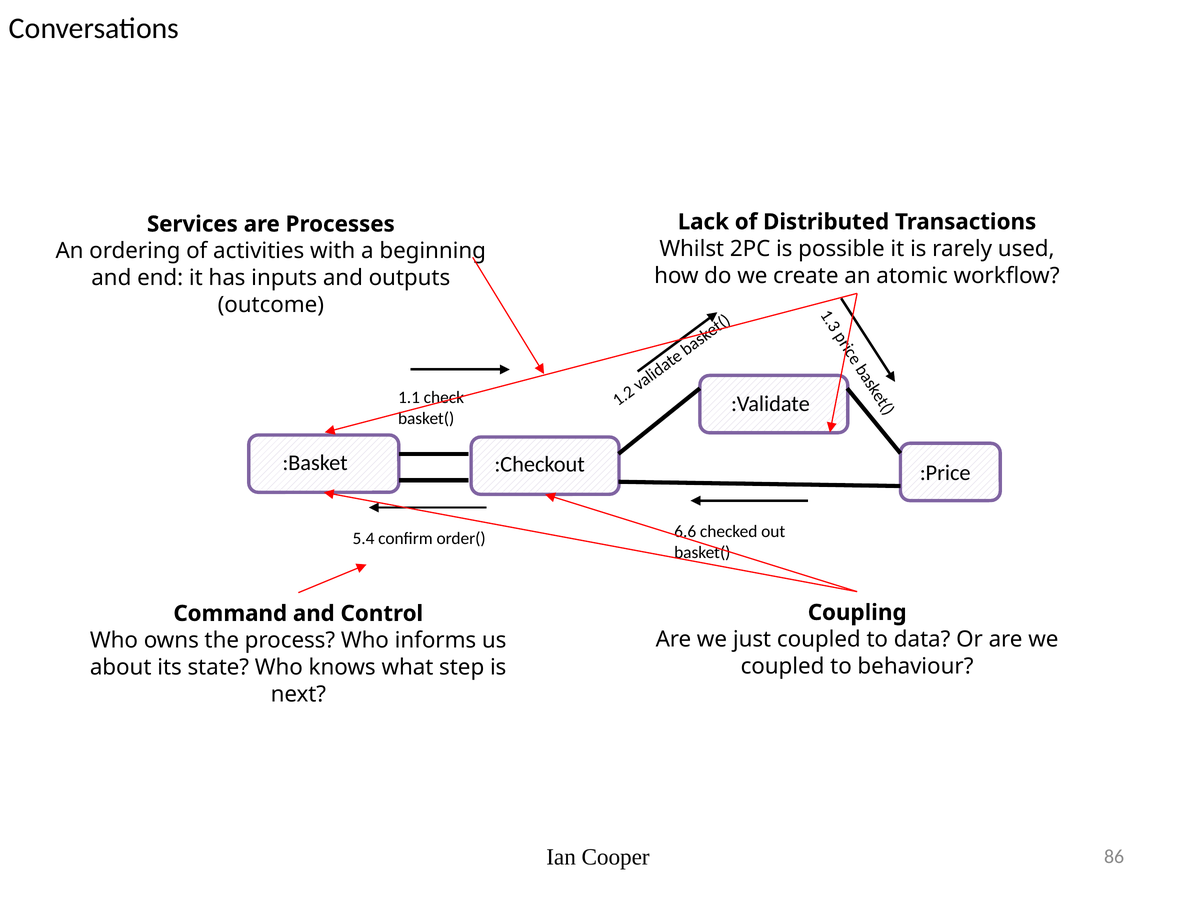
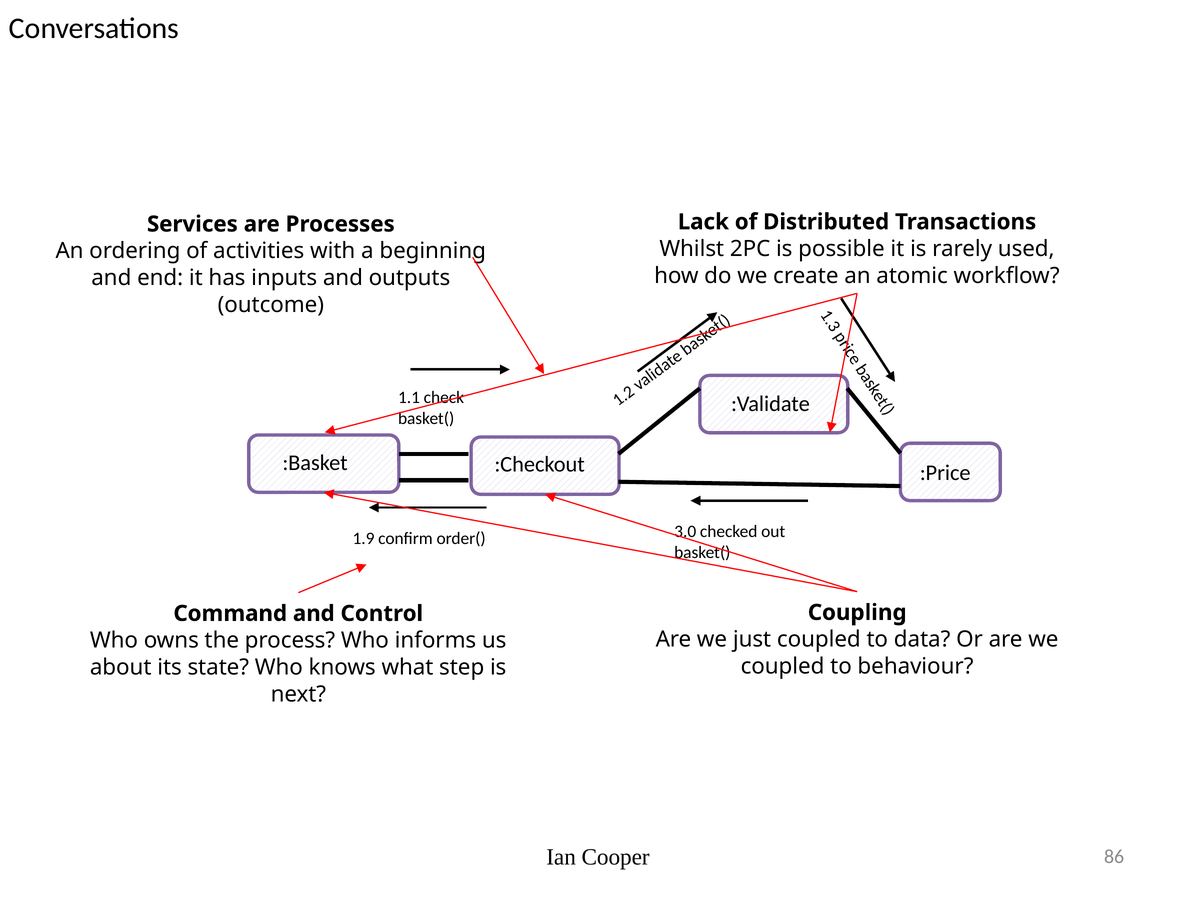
6.6: 6.6 -> 3.0 (685, 532)
5.4: 5.4 -> 1.9 (364, 538)
